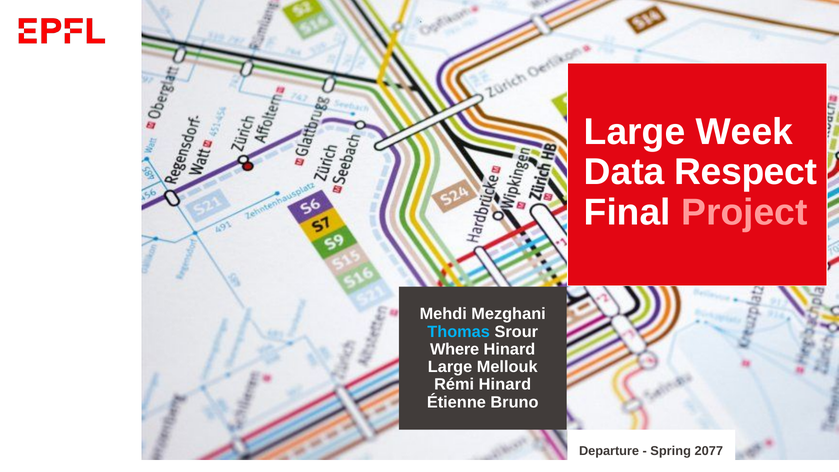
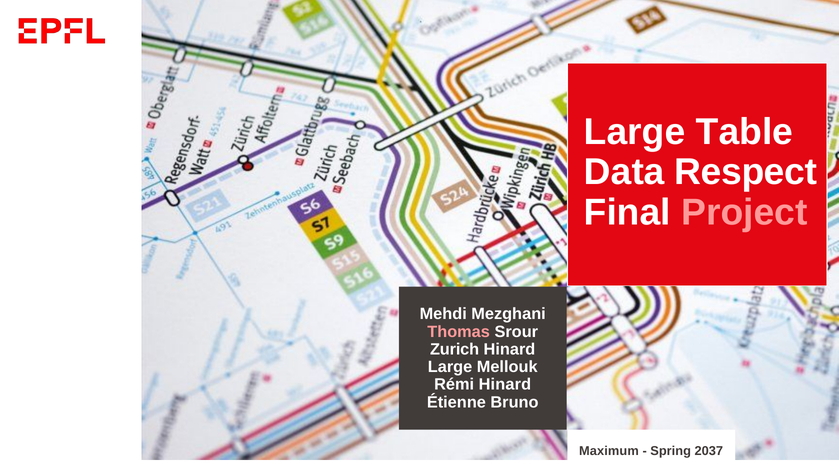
Week: Week -> Table (744, 132)
Thomas colour: light blue -> pink (459, 332)
Where: Where -> Zurich (455, 349)
Departure: Departure -> Maximum (609, 451)
2077: 2077 -> 2037 (709, 451)
